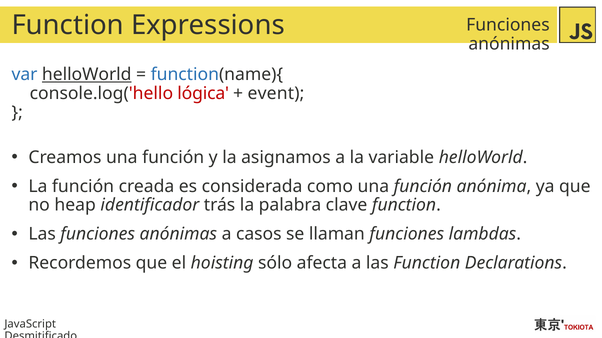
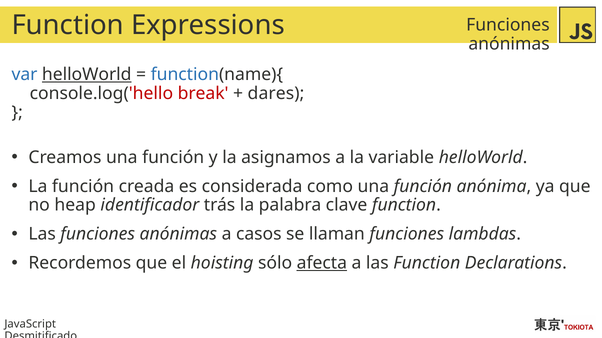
lógica: lógica -> break (203, 94)
event: event -> dares (276, 94)
afecta underline: none -> present (322, 264)
